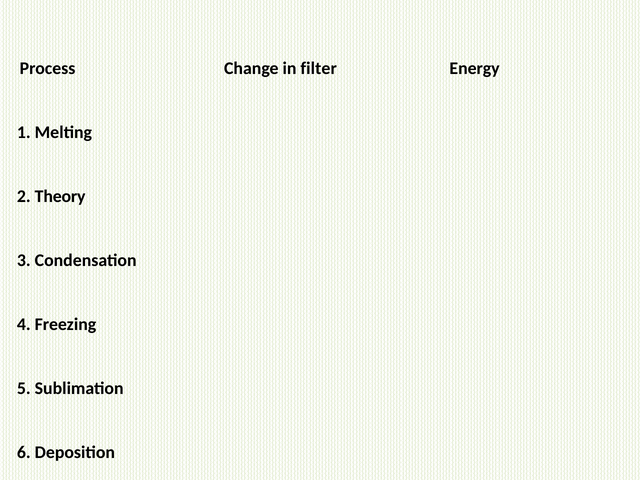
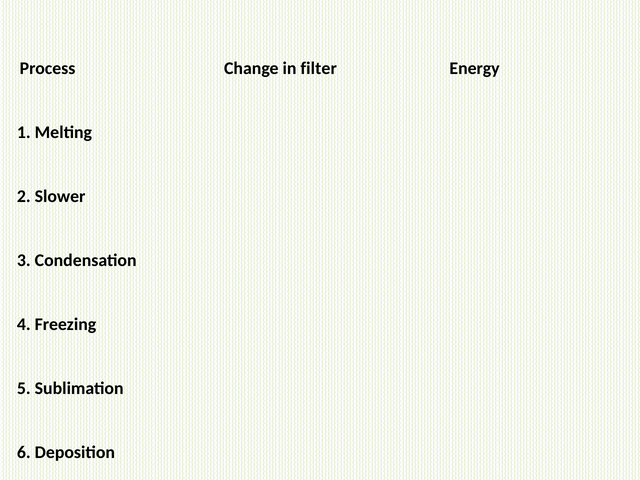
Theory: Theory -> Slower (60, 196)
